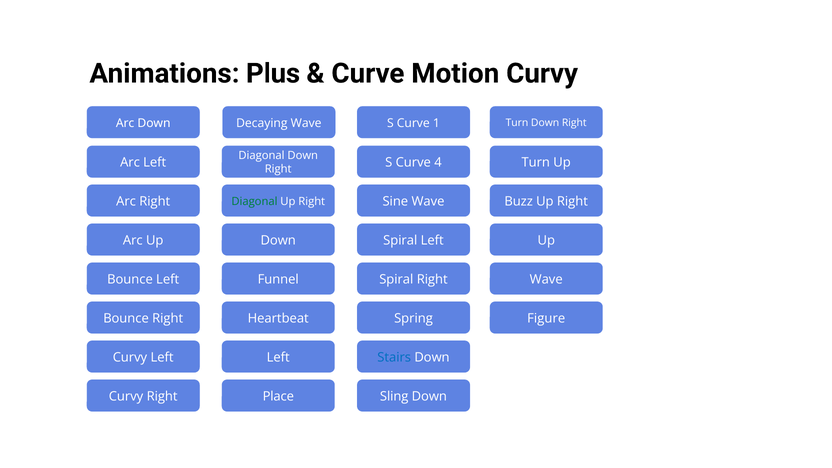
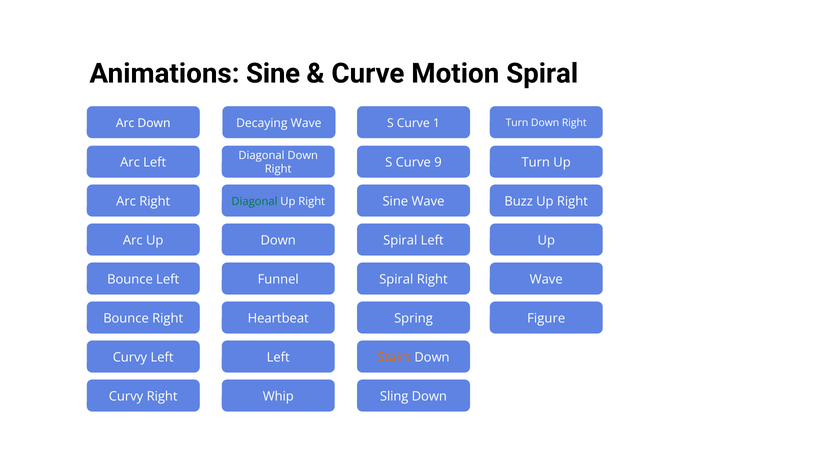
Animations Plus: Plus -> Sine (273, 73)
Motion Curvy: Curvy -> Spiral (542, 73)
4: 4 -> 9 (438, 163)
Stairs colour: blue -> orange (394, 357)
Place: Place -> Whip (278, 396)
